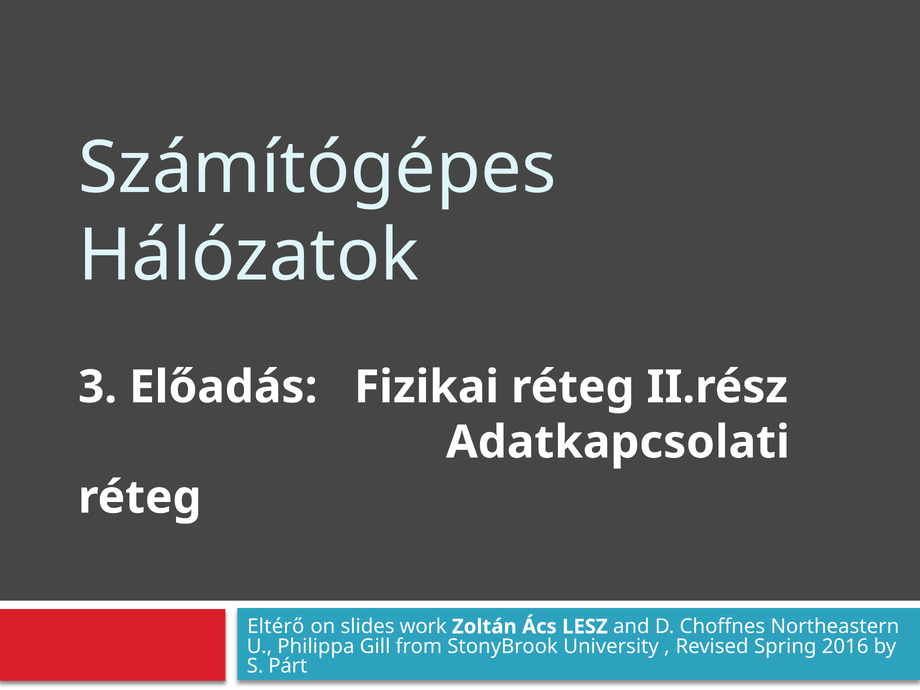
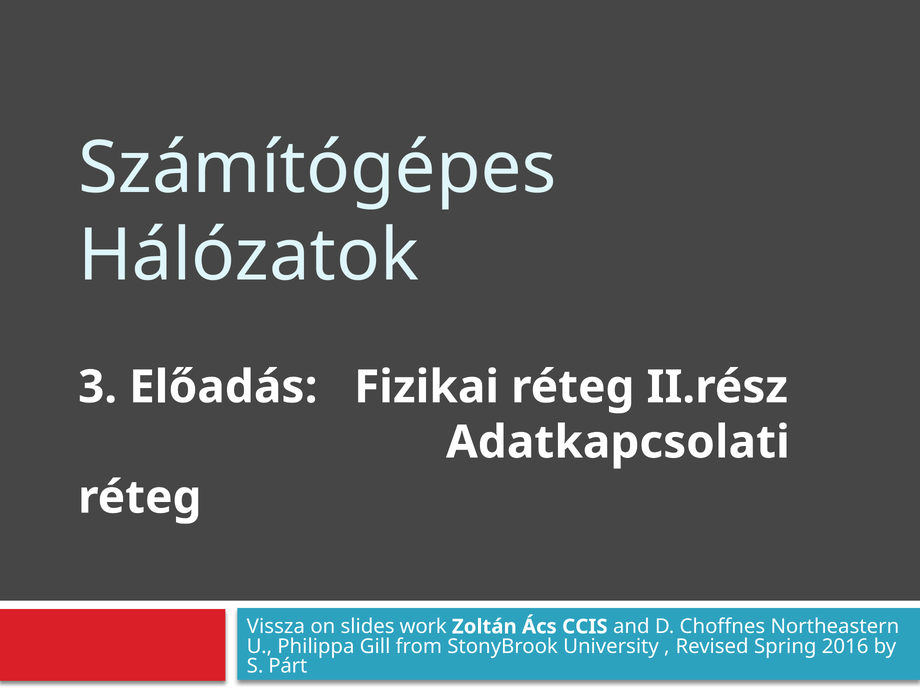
Eltérő: Eltérő -> Vissza (276, 627)
LESZ: LESZ -> CCIS (585, 627)
